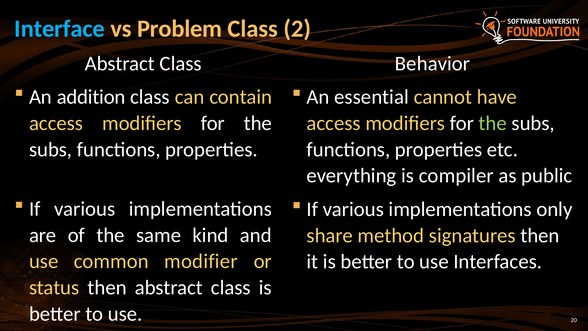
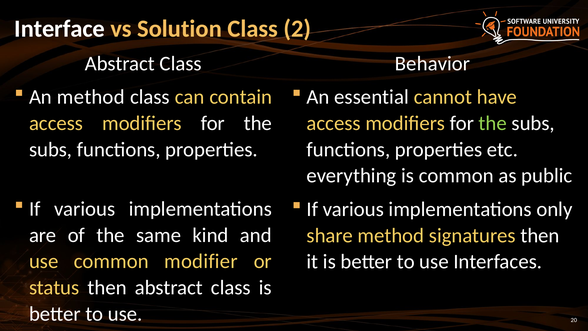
Interface colour: light blue -> white (60, 29)
Problem: Problem -> Solution (180, 29)
An addition: addition -> method (91, 97)
is compiler: compiler -> common (456, 176)
